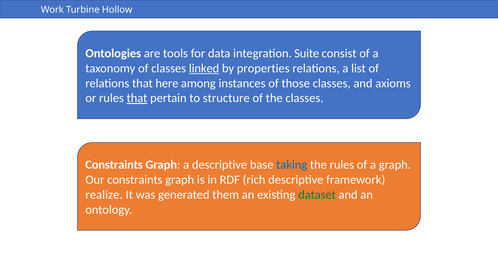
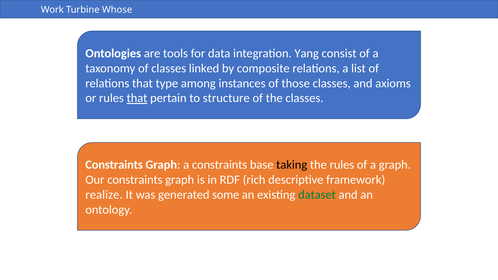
Hollow: Hollow -> Whose (117, 10)
Suite: Suite -> Yang (307, 53)
linked underline: present -> none (204, 68)
properties: properties -> composite (263, 68)
here: here -> type (167, 83)
a descriptive: descriptive -> constraints (220, 165)
taking colour: blue -> black (292, 165)
them: them -> some (226, 195)
